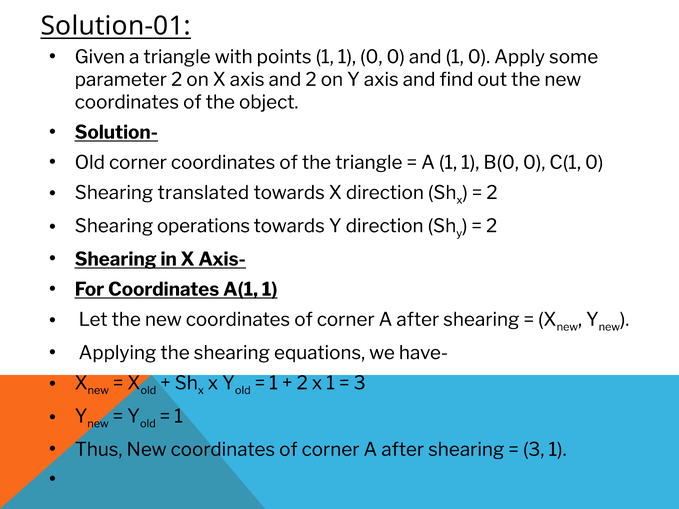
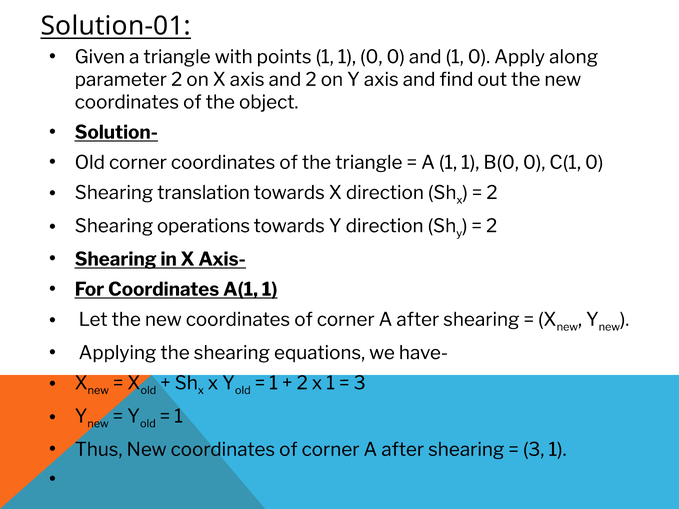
some: some -> along (574, 57)
translated: translated -> translation (204, 193)
